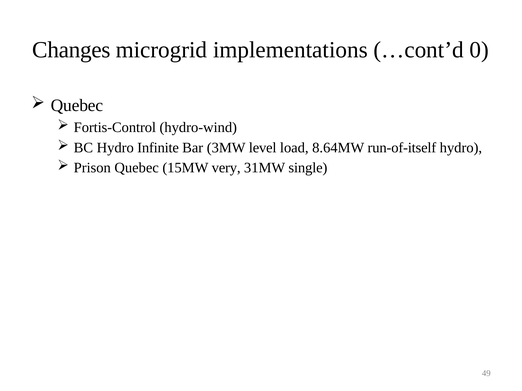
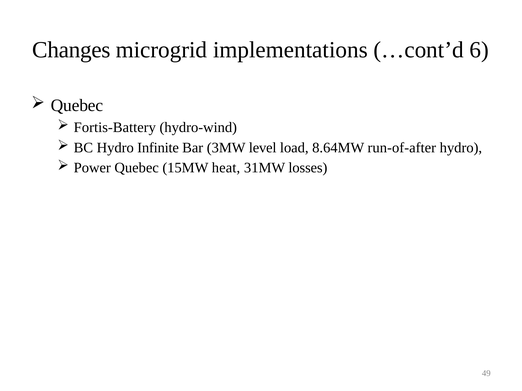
0: 0 -> 6 (479, 50)
Fortis-Control: Fortis-Control -> Fortis-Battery (115, 127)
run-of-itself: run-of-itself -> run-of-after (402, 148)
Prison: Prison -> Power (92, 168)
very: very -> heat (226, 168)
single: single -> losses (308, 168)
